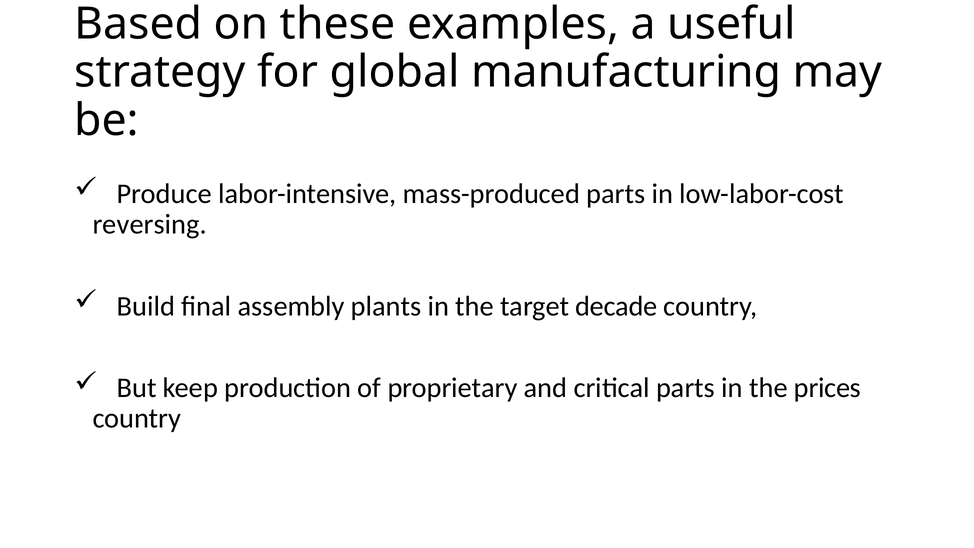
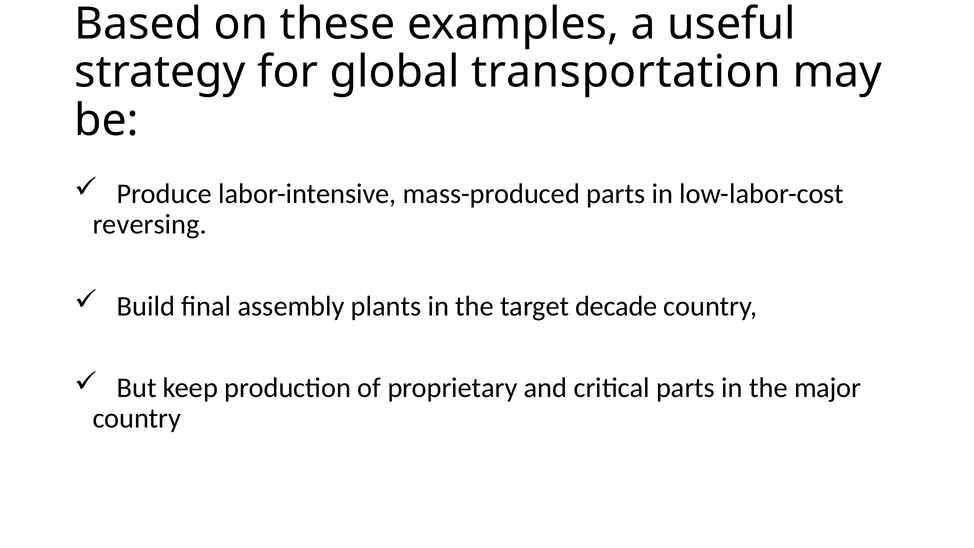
manufacturing: manufacturing -> transportation (626, 72)
prices: prices -> major (828, 388)
